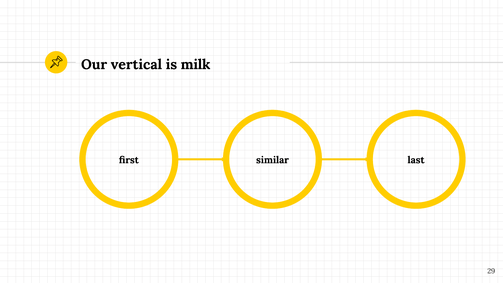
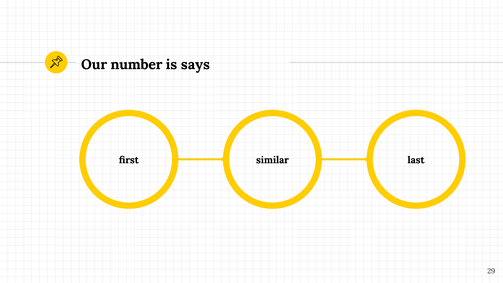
vertical: vertical -> number (136, 64)
milk: milk -> says (195, 64)
